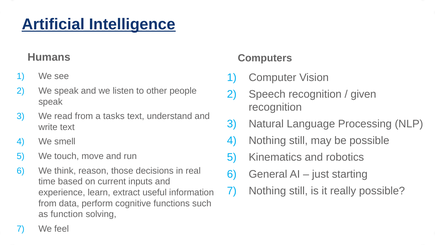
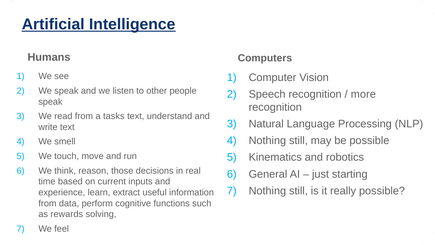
given: given -> more (363, 94)
function: function -> rewards (67, 214)
